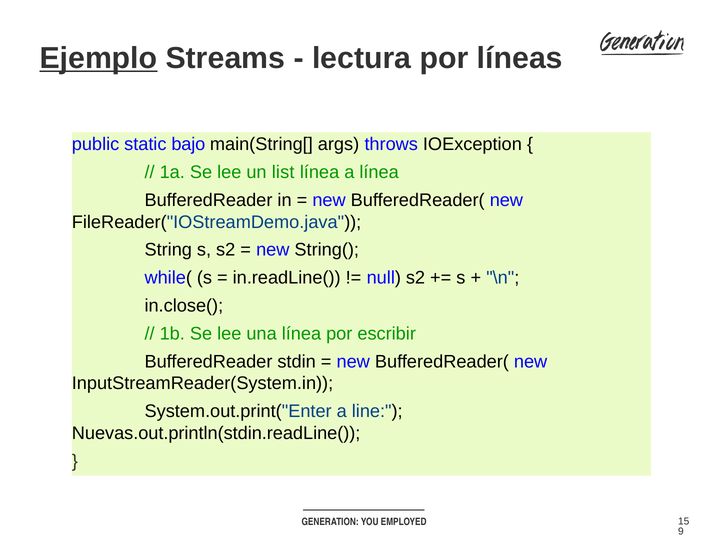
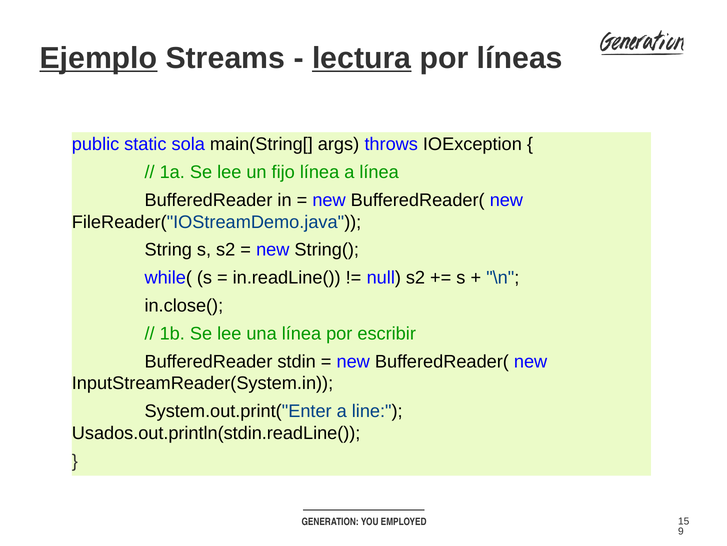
lectura underline: none -> present (362, 58)
bajo: bajo -> sola (188, 144)
list: list -> fijo (283, 172)
Nuevas.out.println(stdin.readLine(: Nuevas.out.println(stdin.readLine( -> Usados.out.println(stdin.readLine( (216, 433)
